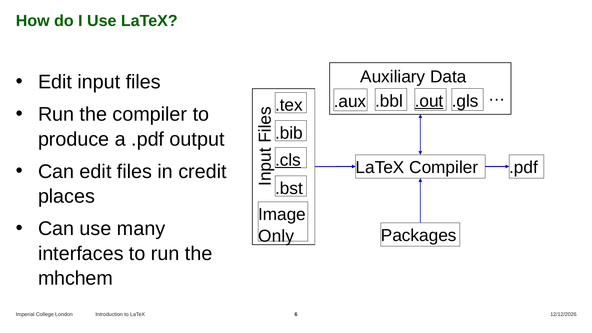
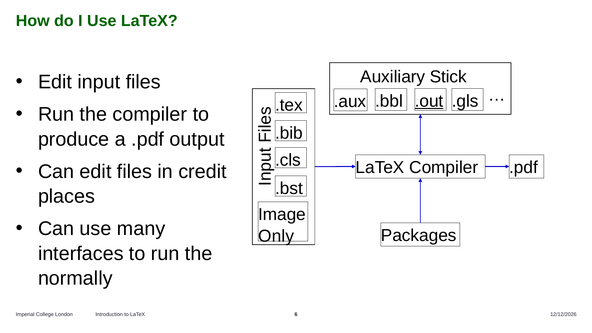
Data: Data -> Stick (448, 77)
.cls underline: present -> none (288, 160)
mhchem: mhchem -> normally (75, 278)
